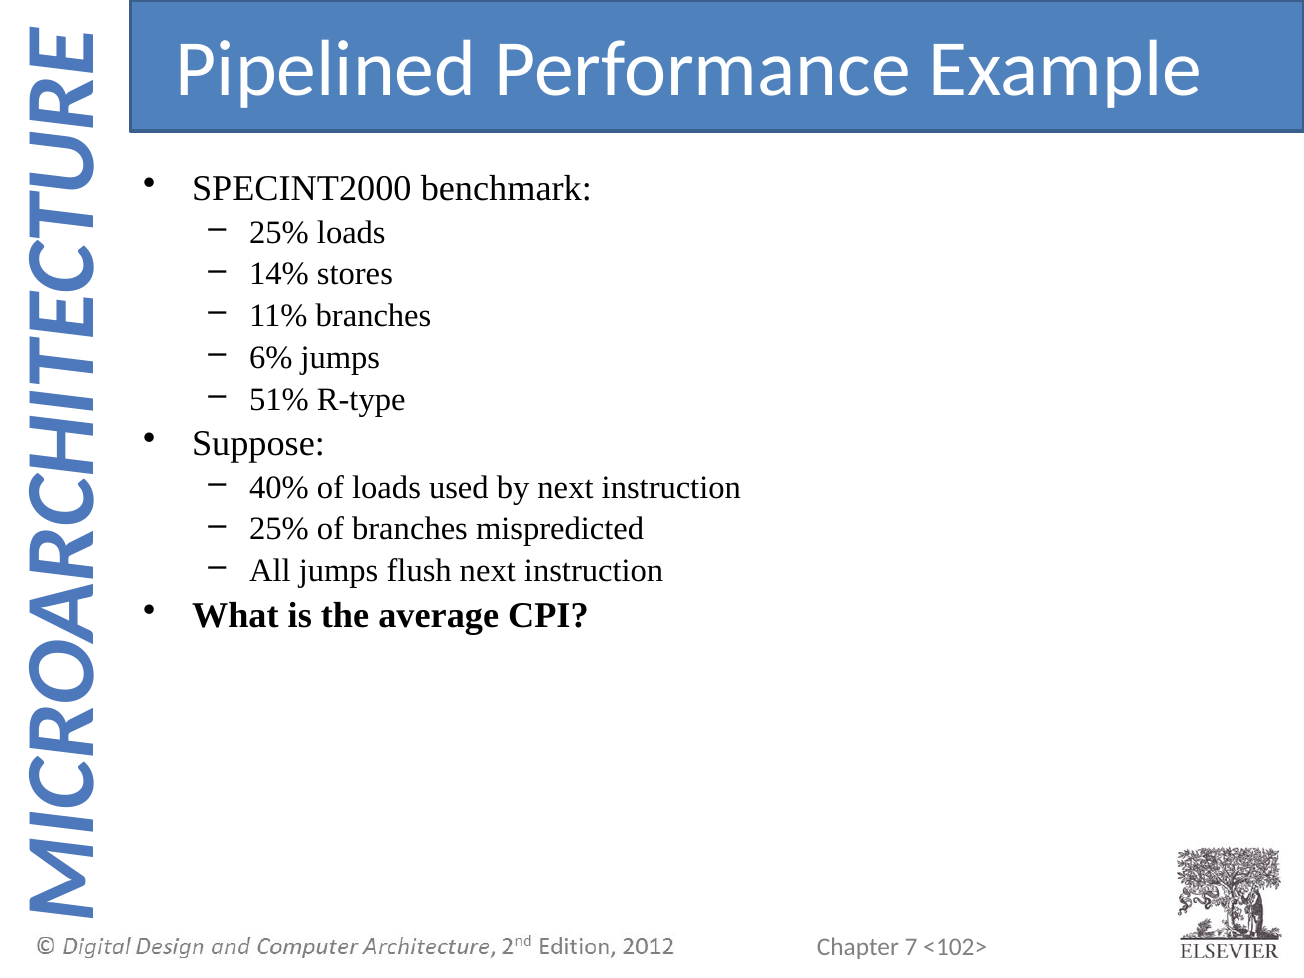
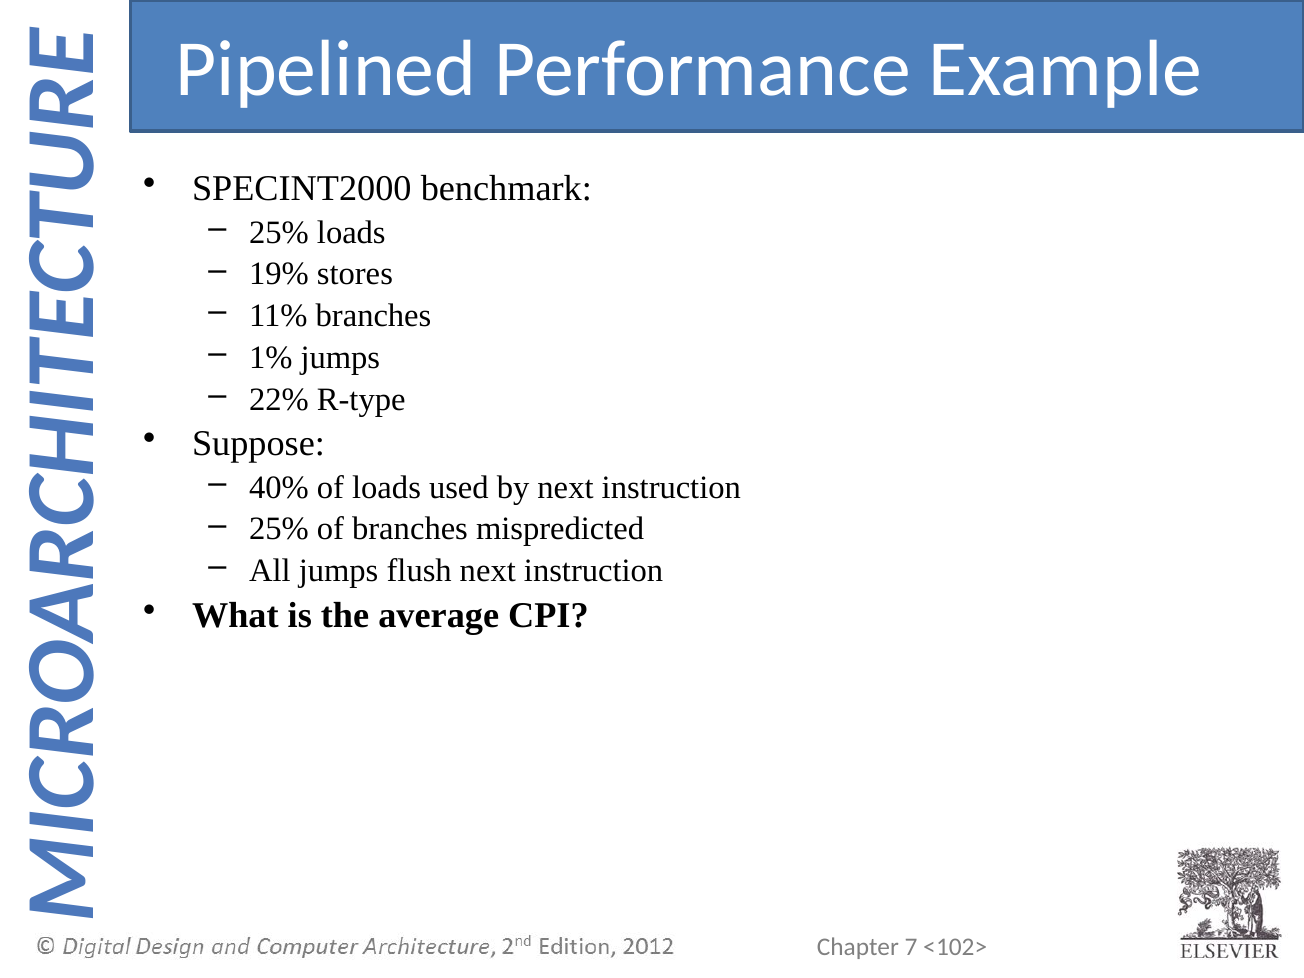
14%: 14% -> 19% (279, 274)
6%: 6% -> 1% (271, 358)
51%: 51% -> 22% (279, 399)
